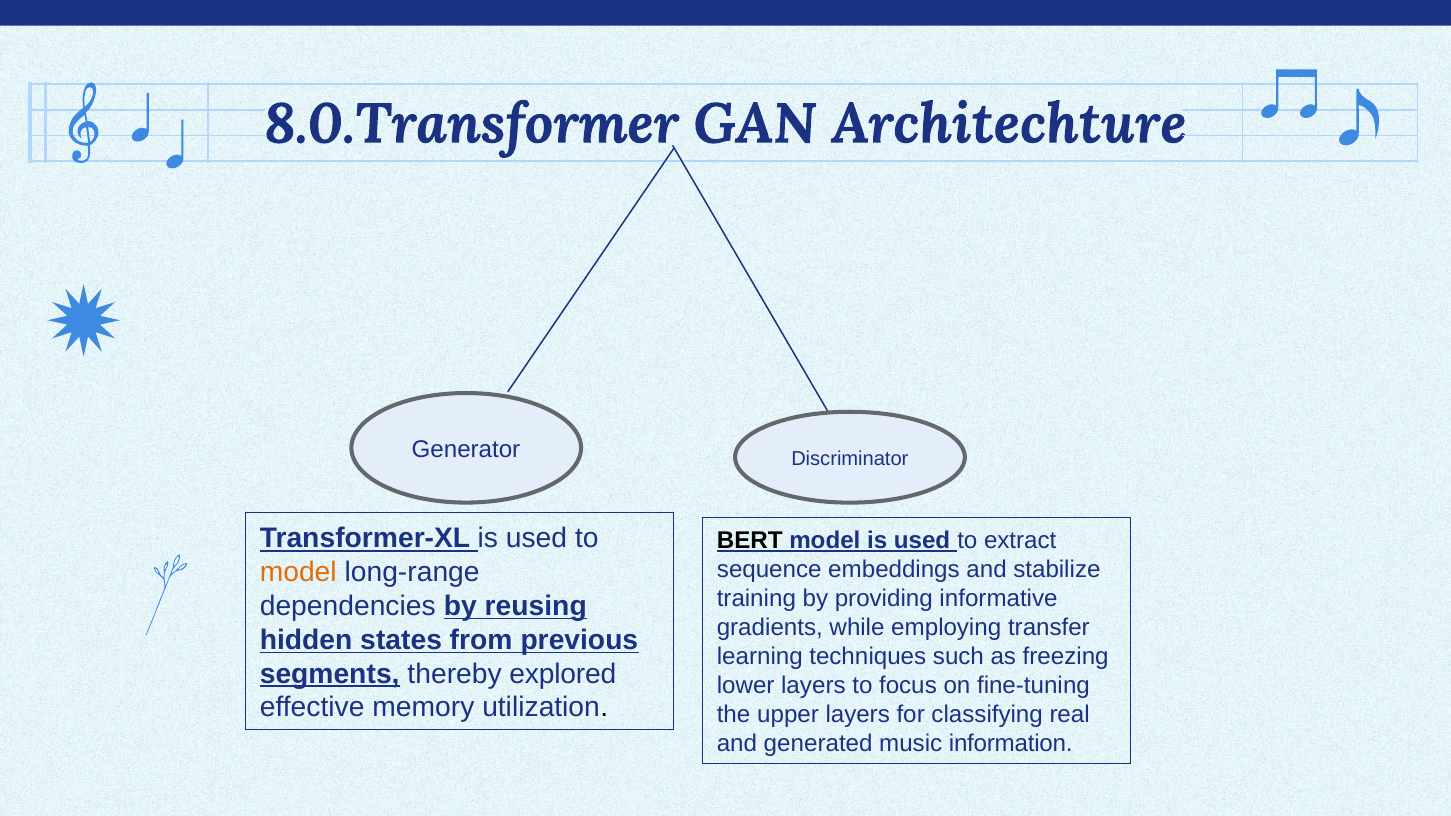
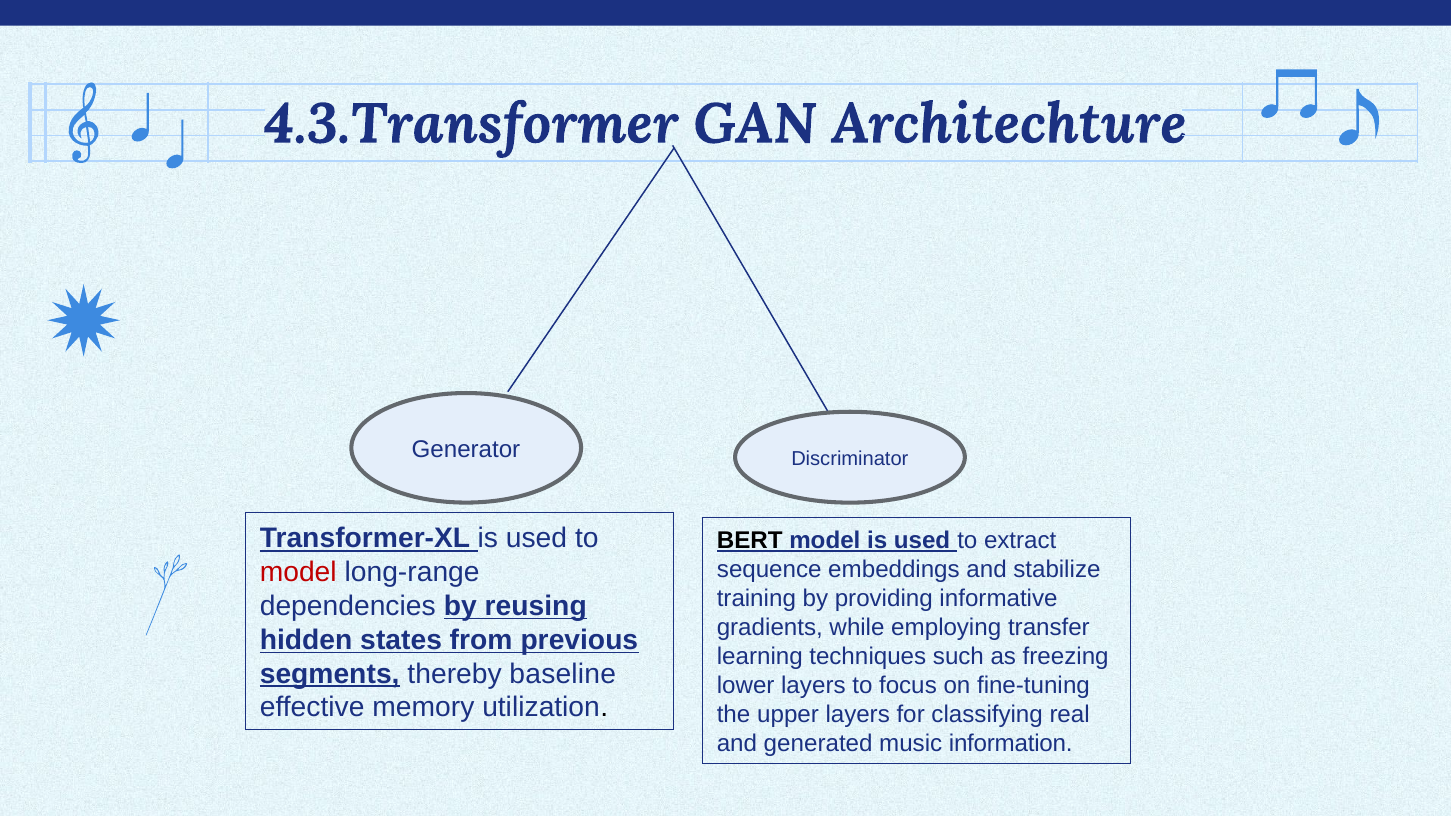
8.0.Transformer: 8.0.Transformer -> 4.3.Transformer (471, 124)
model colour: orange -> red (298, 572)
explored: explored -> baseline (563, 674)
